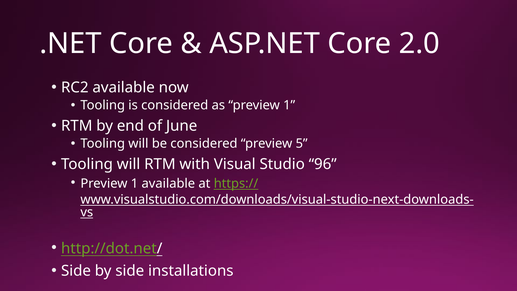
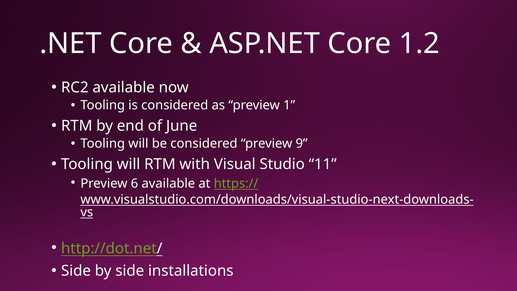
2.0: 2.0 -> 1.2 (419, 43)
5: 5 -> 9 (302, 144)
96: 96 -> 11 (323, 164)
1: 1 -> 6 (134, 183)
